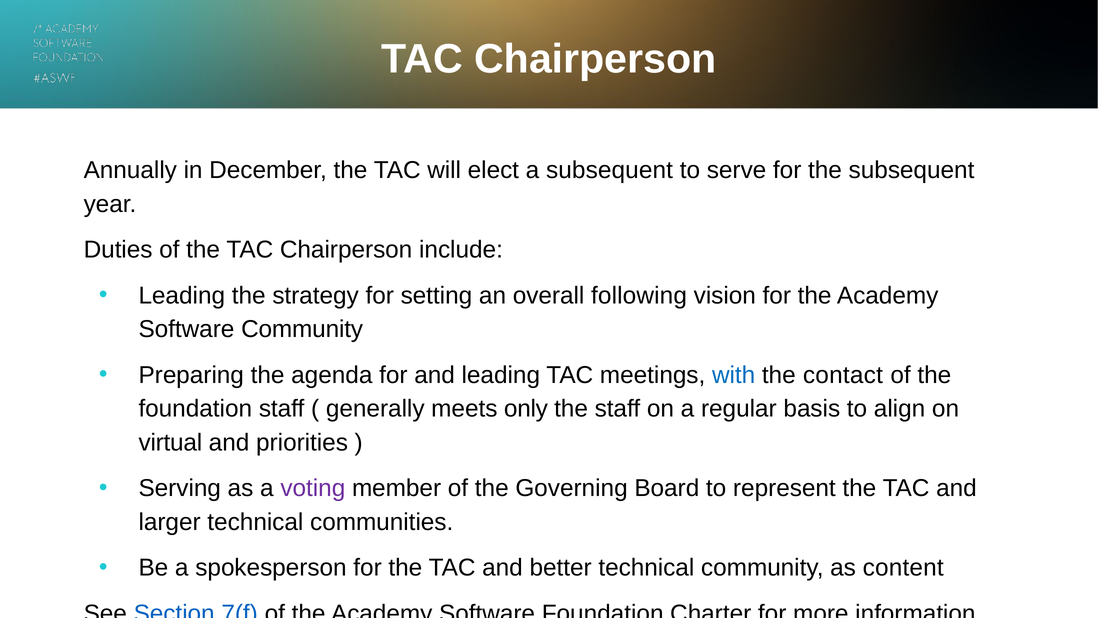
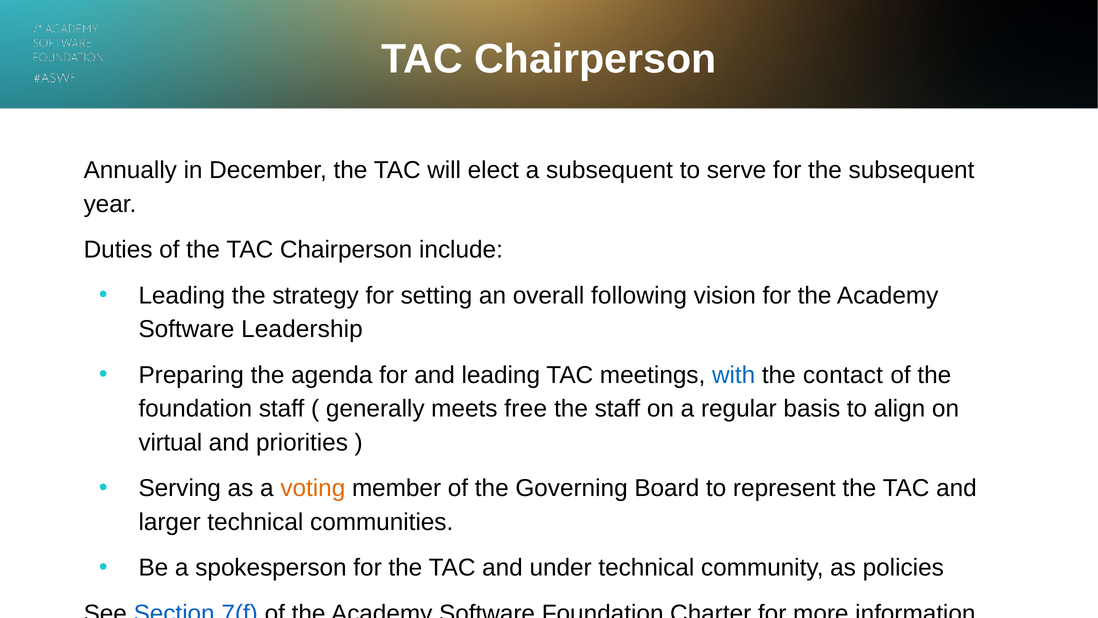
Software Community: Community -> Leadership (302, 329)
only: only -> free (526, 409)
voting colour: purple -> orange (313, 488)
better: better -> under (561, 568)
content: content -> policies (903, 568)
